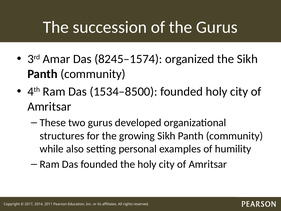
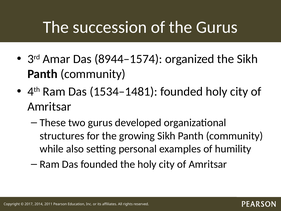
8245–1574: 8245–1574 -> 8944–1574 (128, 59)
1534–8500: 1534–8500 -> 1534–1481 (124, 91)
